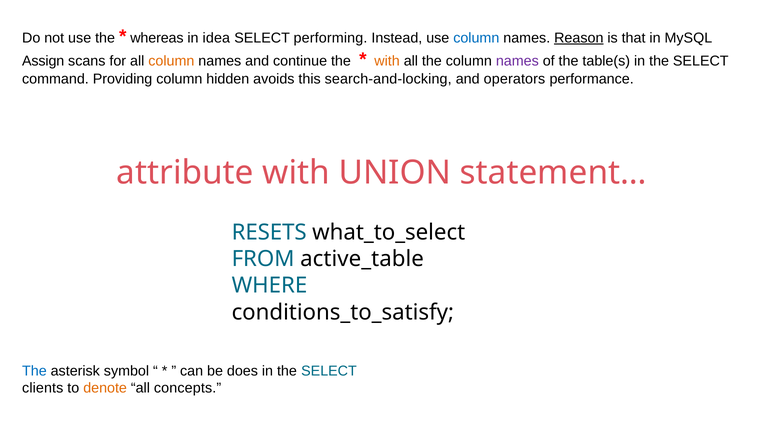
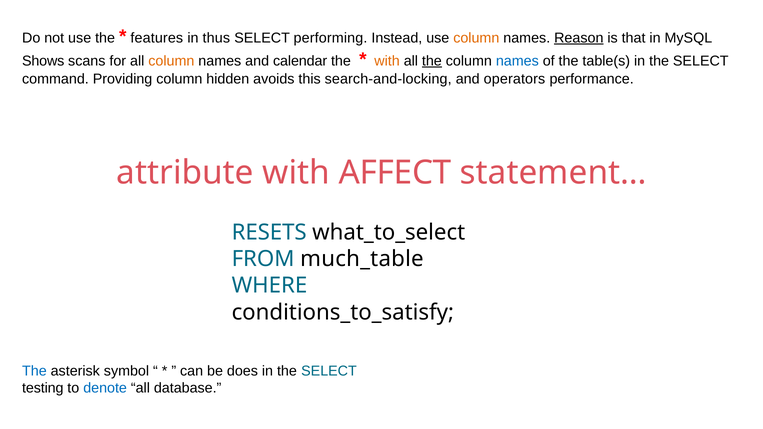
whereas: whereas -> features (157, 38)
idea: idea -> thus (216, 38)
column colour: blue -> orange (476, 38)
Assign: Assign -> Shows (43, 61)
continue: continue -> calendar (300, 61)
the underline: none -> present (432, 61)
names colour: purple -> blue (517, 61)
UNION: UNION -> AFFECT (395, 173)
active_table: active_table -> much_table (362, 259)
clients: clients -> testing (43, 388)
denote colour: orange -> blue (105, 388)
concepts: concepts -> database (188, 388)
